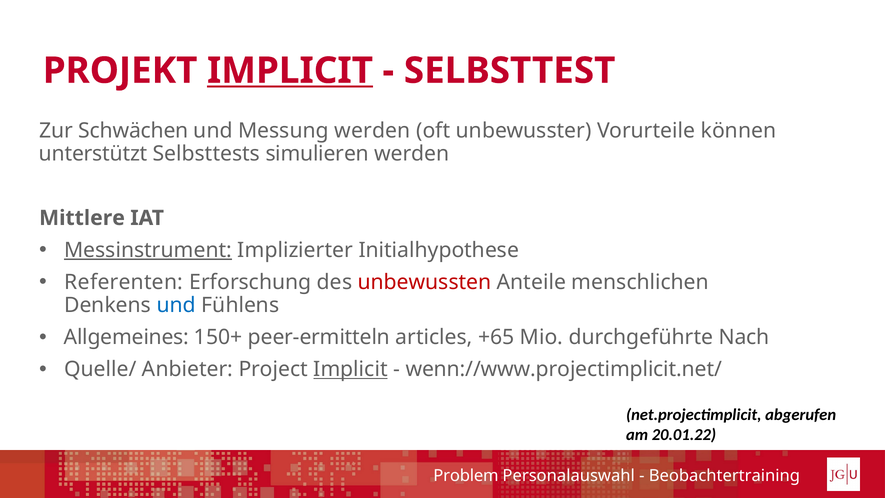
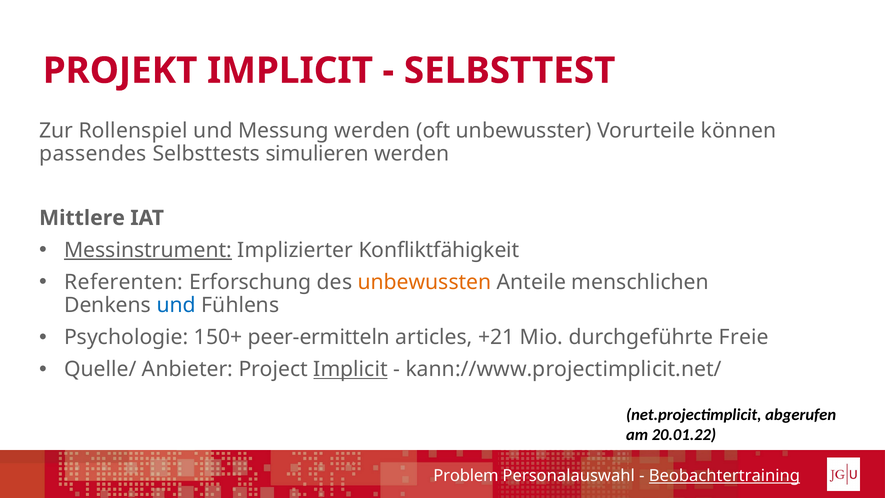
IMPLICIT underline: present -> none (290, 71)
Schwächen: Schwächen -> Rollenspiel (133, 131)
unterstützt: unterstützt -> passendes (93, 154)
Initialhypothese: Initialhypothese -> Konfliktfähigkeit (439, 250)
unbewussten colour: red -> orange (424, 282)
Allgemeines: Allgemeines -> Psychologie (126, 337)
+65: +65 -> +21 (496, 337)
Nach: Nach -> Freie (744, 337)
wenn://www.projectimplicit.net/: wenn://www.projectimplicit.net/ -> kann://www.projectimplicit.net/ (564, 369)
Beobachtertraining underline: none -> present (724, 476)
